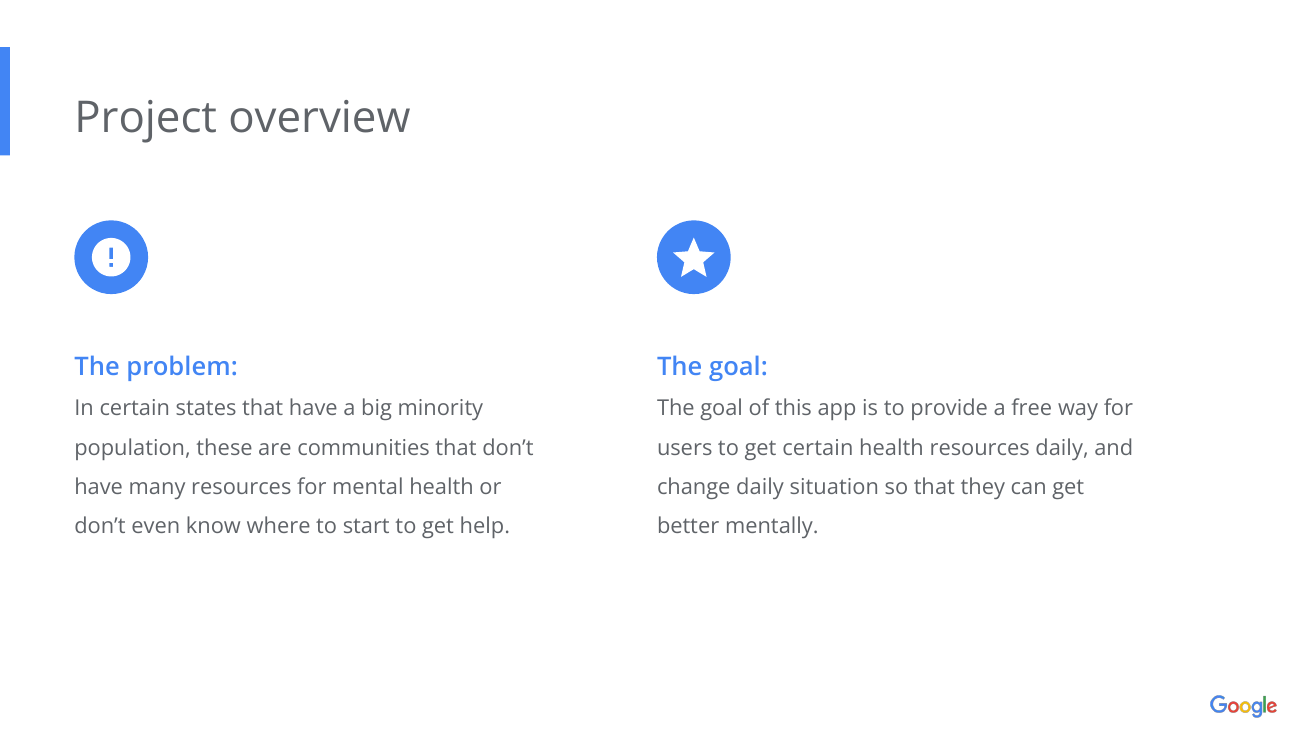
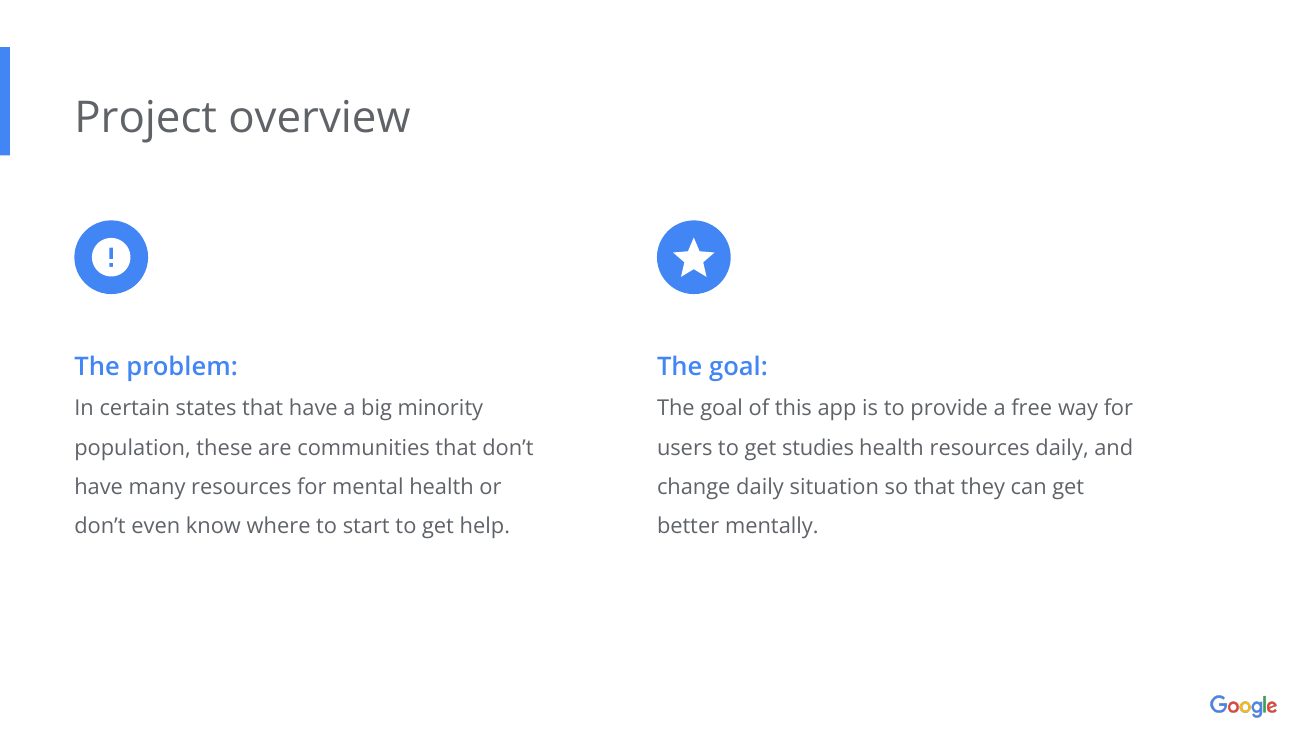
get certain: certain -> studies (818, 448)
